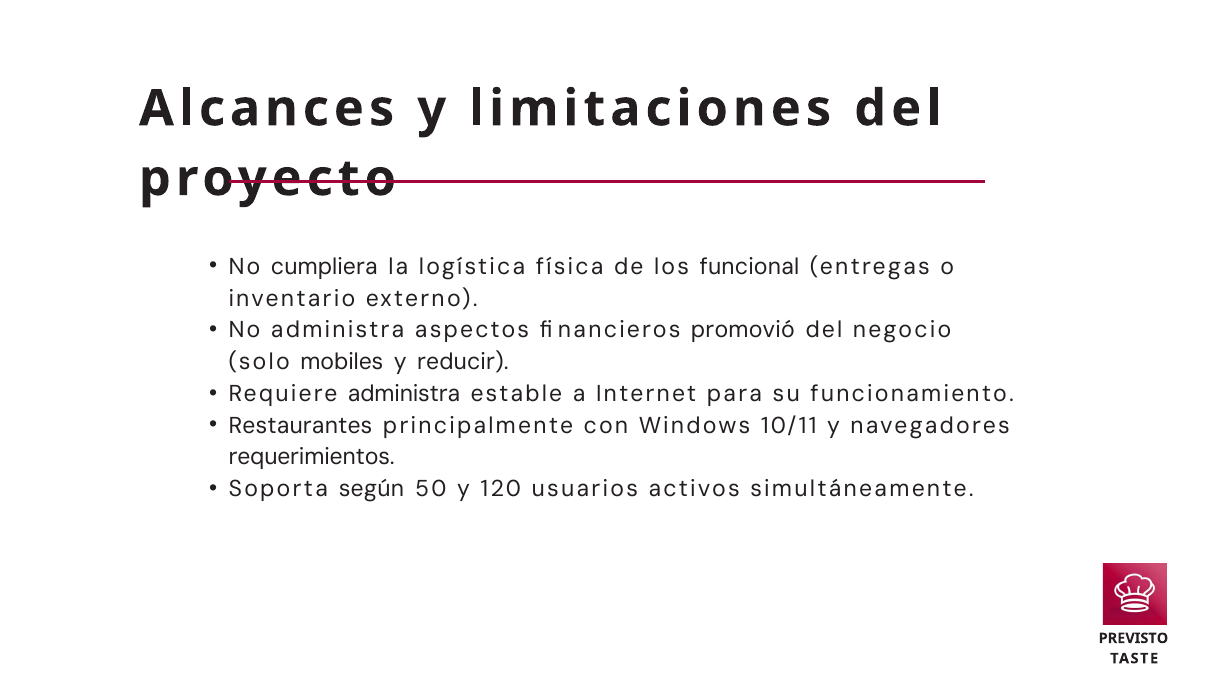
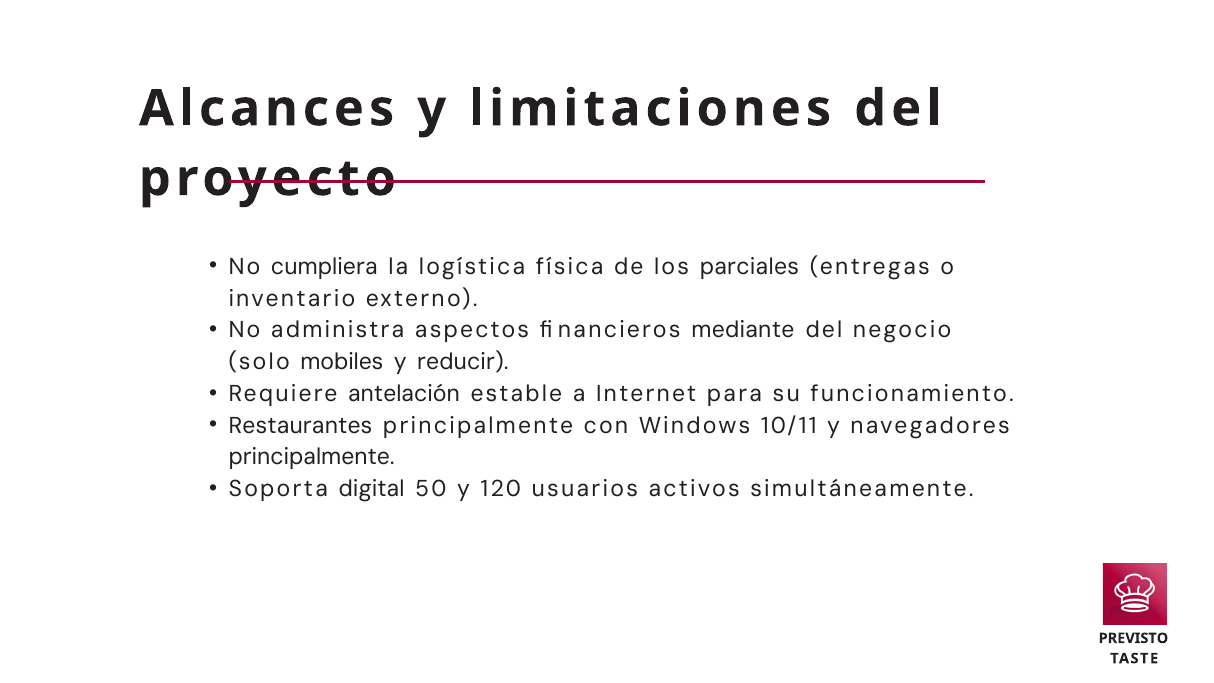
funcional: funcional -> parciales (749, 267)
promovió: promovió -> mediante (743, 330)
Requiere administra: administra -> antelación (404, 394)
requerimientos: requerimientos -> principalmente (312, 457)
según: según -> digital (372, 489)
